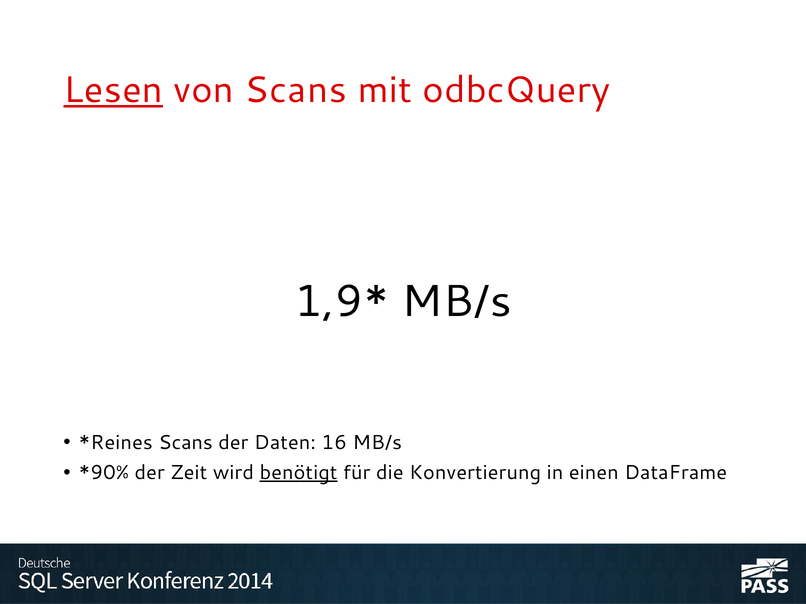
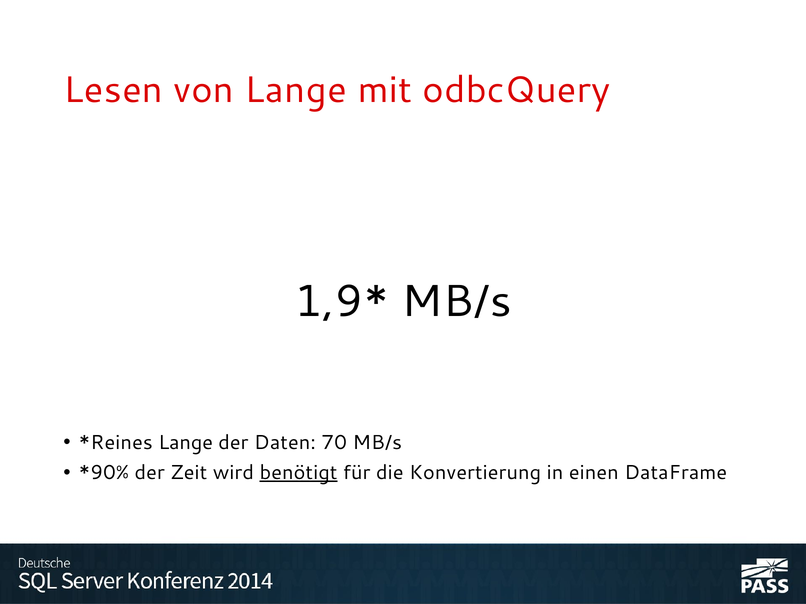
Lesen underline: present -> none (113, 90)
von Scans: Scans -> Lange (296, 90)
Scans: Scans -> Lange (186, 443)
16: 16 -> 70 (334, 443)
